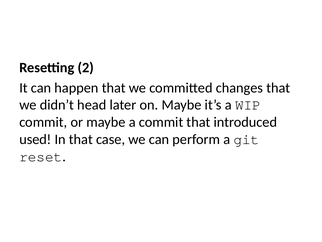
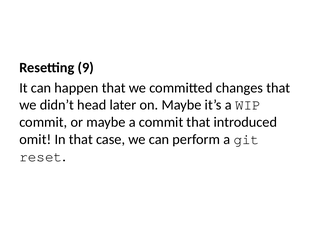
2: 2 -> 9 (86, 68)
used: used -> omit (35, 139)
